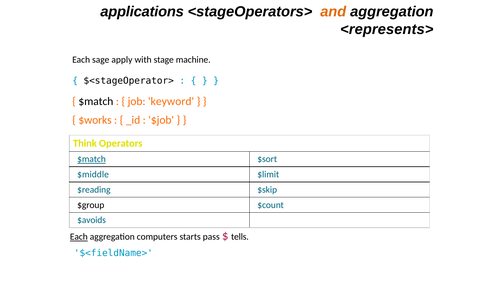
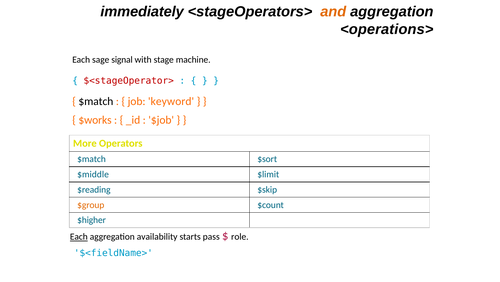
applications: applications -> immediately (142, 12)
<represents>: <represents> -> <operations> (387, 29)
apply: apply -> signal (122, 60)
$<stageOperator> colour: black -> red (129, 80)
Think: Think -> More (85, 143)
$match underline: present -> none (92, 159)
$group colour: black -> orange (91, 204)
$avoids: $avoids -> $higher (92, 220)
computers: computers -> availability (157, 236)
tells: tells -> role (240, 236)
